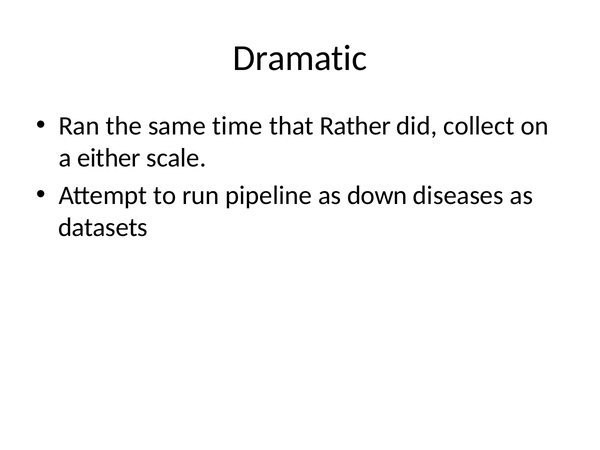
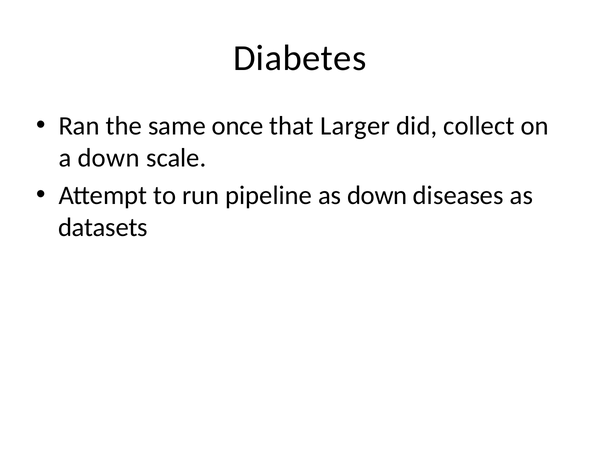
Dramatic: Dramatic -> Diabetes (300, 58)
time: time -> once (238, 126)
Rather: Rather -> Larger (355, 126)
a either: either -> down (109, 158)
